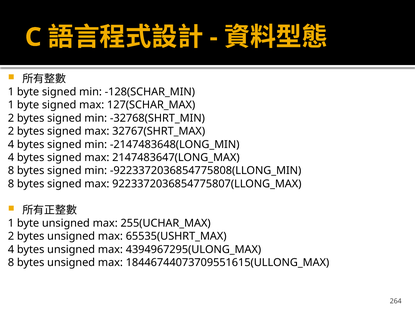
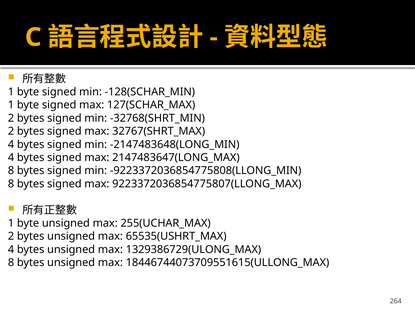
4394967295(ULONG_MAX: 4394967295(ULONG_MAX -> 1329386729(ULONG_MAX (193, 250)
